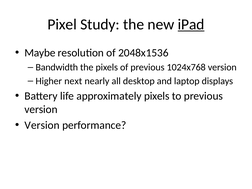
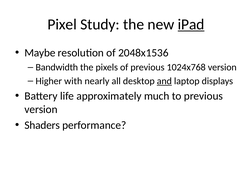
next: next -> with (73, 81)
and underline: none -> present (164, 81)
approximately pixels: pixels -> much (157, 96)
Version: Version -> Shaders (42, 125)
